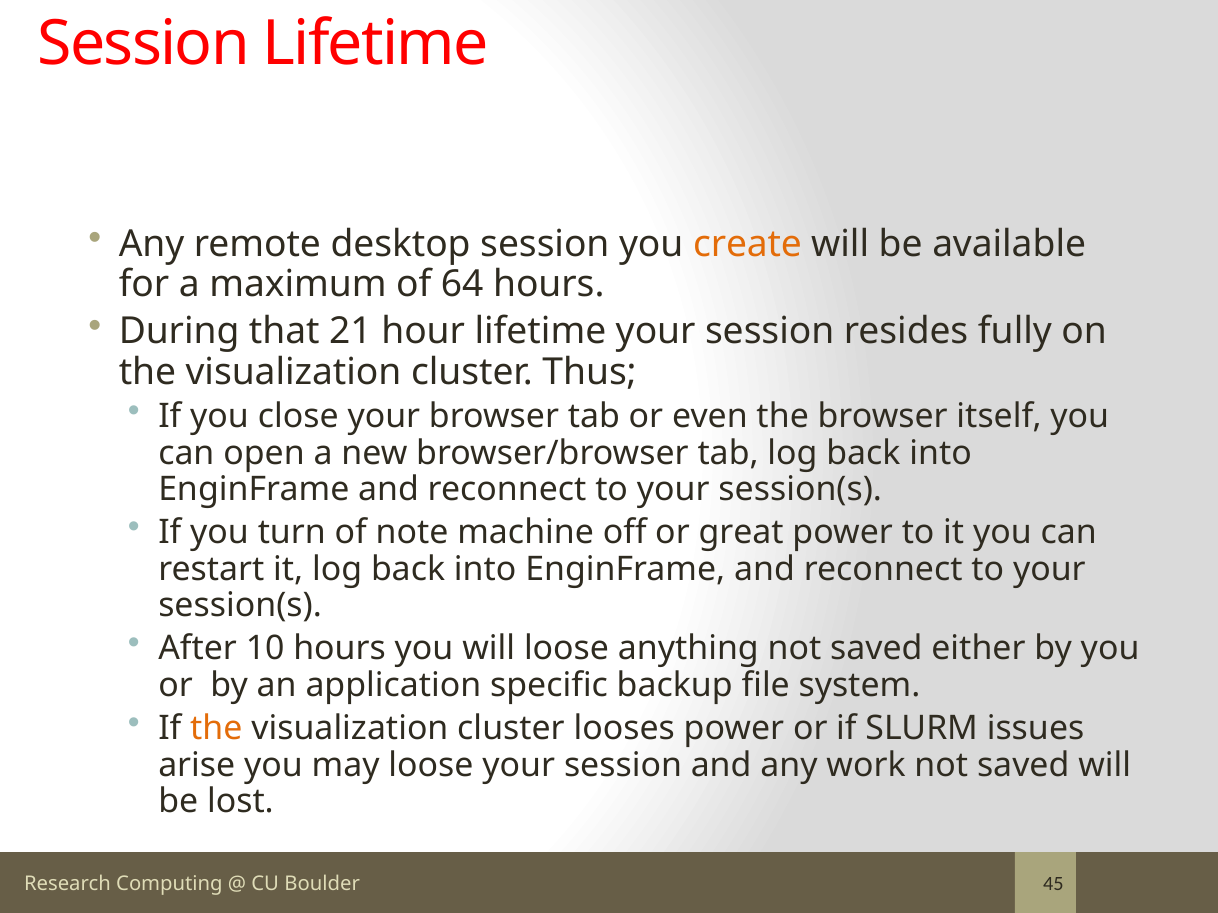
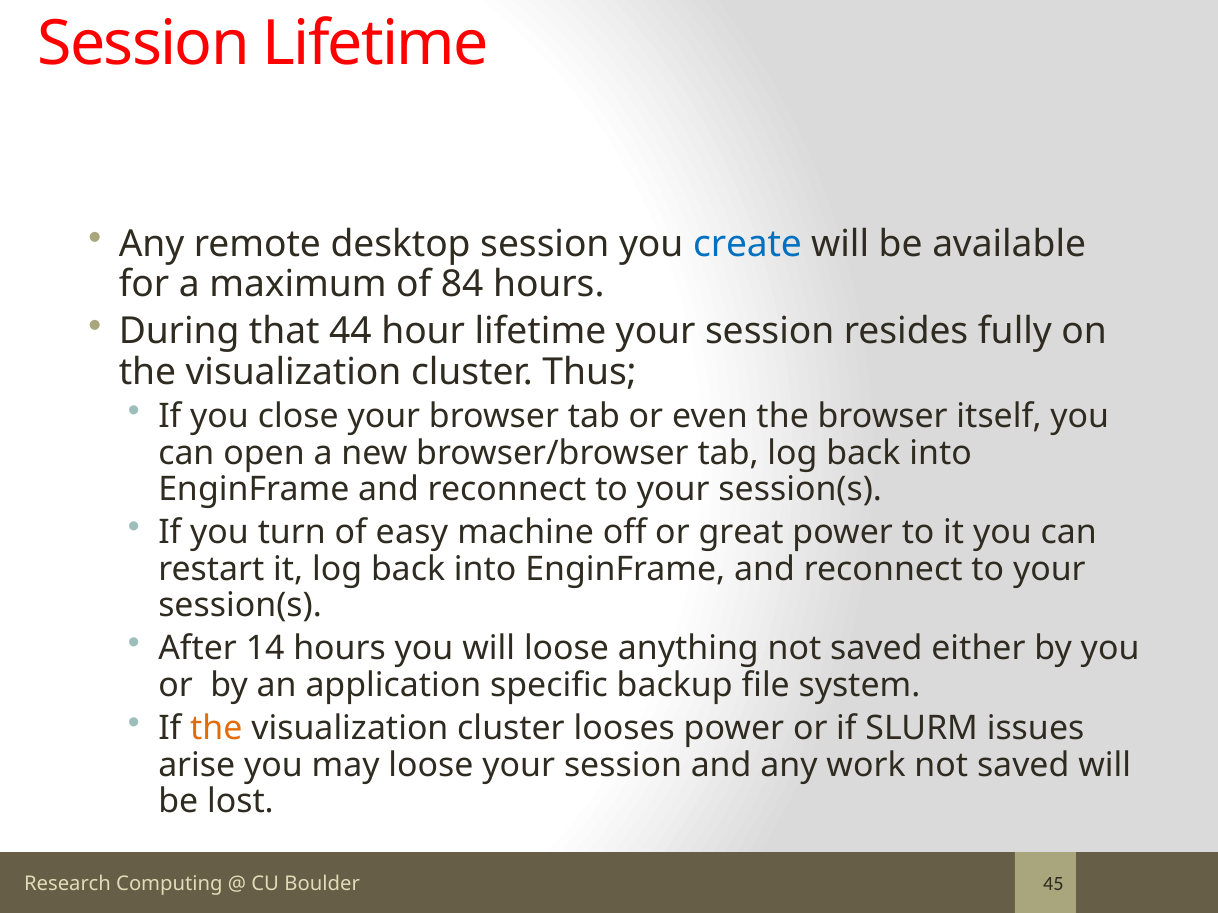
create colour: orange -> blue (747, 244)
64: 64 -> 84 (462, 284)
21: 21 -> 44 (350, 332)
note: note -> easy (412, 533)
10: 10 -> 14 (265, 649)
